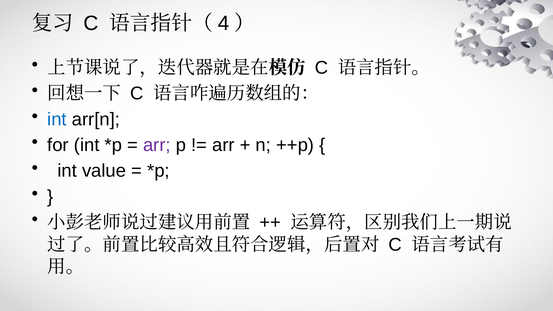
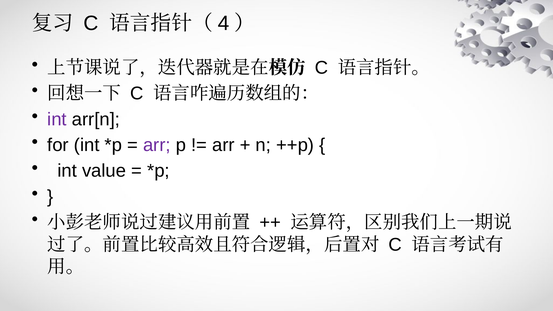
int colour: blue -> purple (57, 119)
